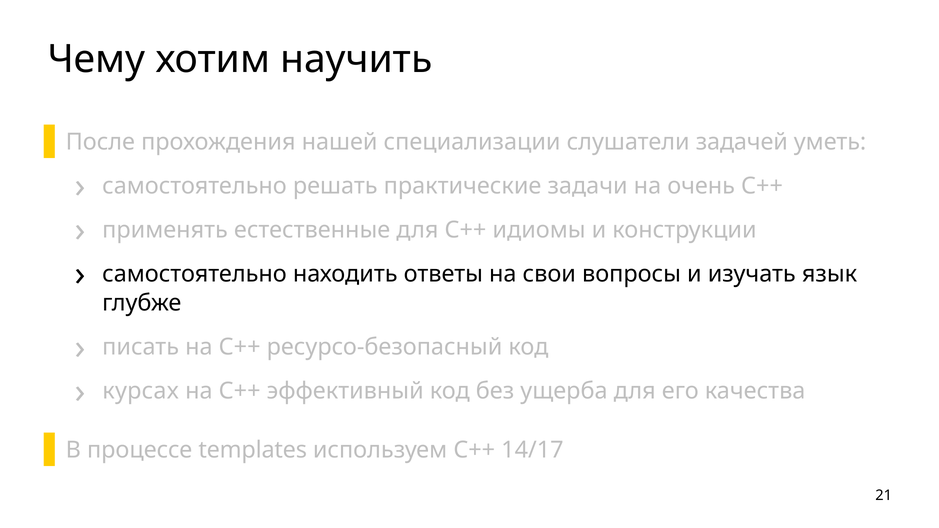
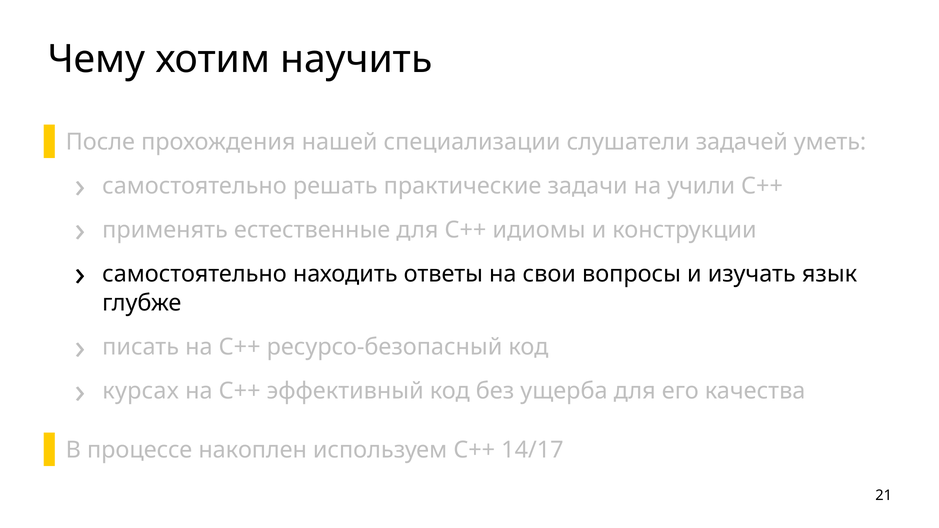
очень: очень -> учили (701, 186)
templates: templates -> накоплен (253, 450)
